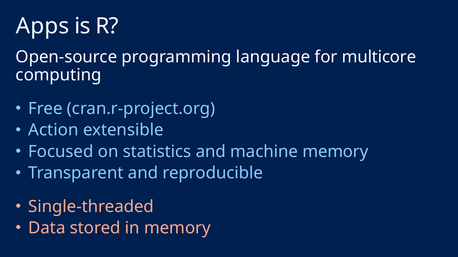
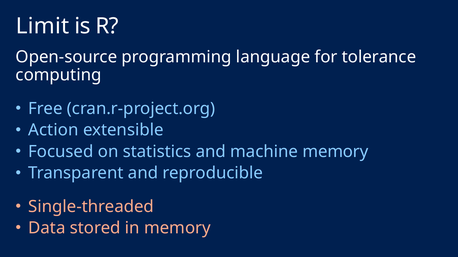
Apps: Apps -> Limit (42, 26)
multicore: multicore -> tolerance (379, 57)
